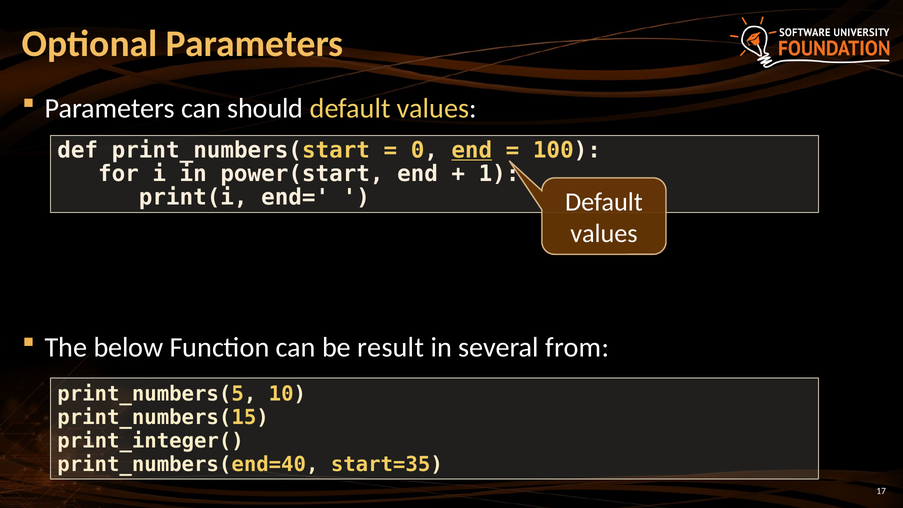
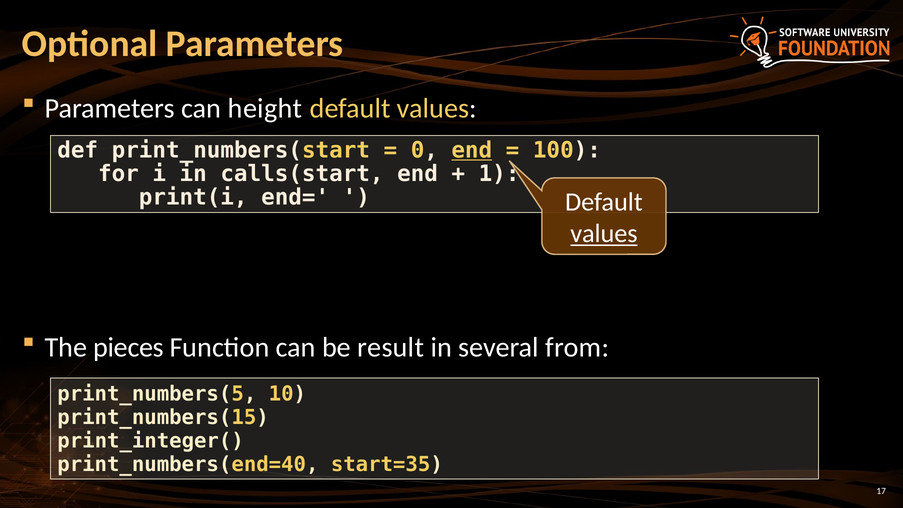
should: should -> height (265, 109)
power(start: power(start -> calls(start (302, 174)
values underline: none -> present (604, 234)
below: below -> pieces (129, 348)
